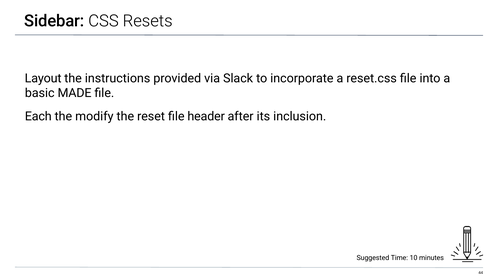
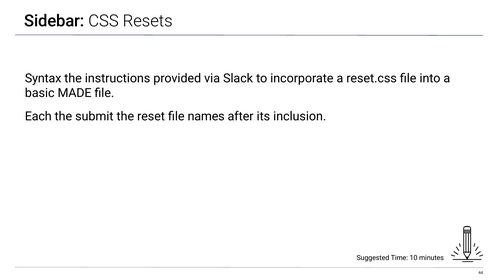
Layout: Layout -> Syntax (43, 78)
modify: modify -> submit (94, 116)
header: header -> names (206, 116)
